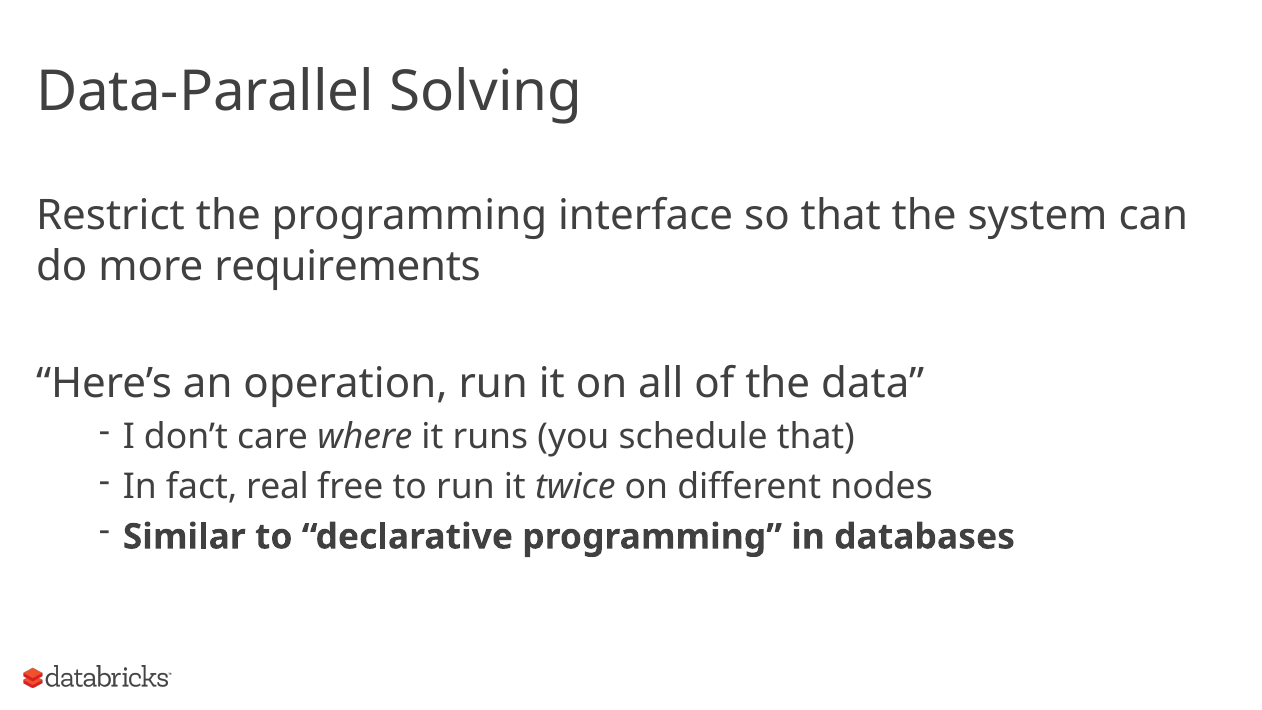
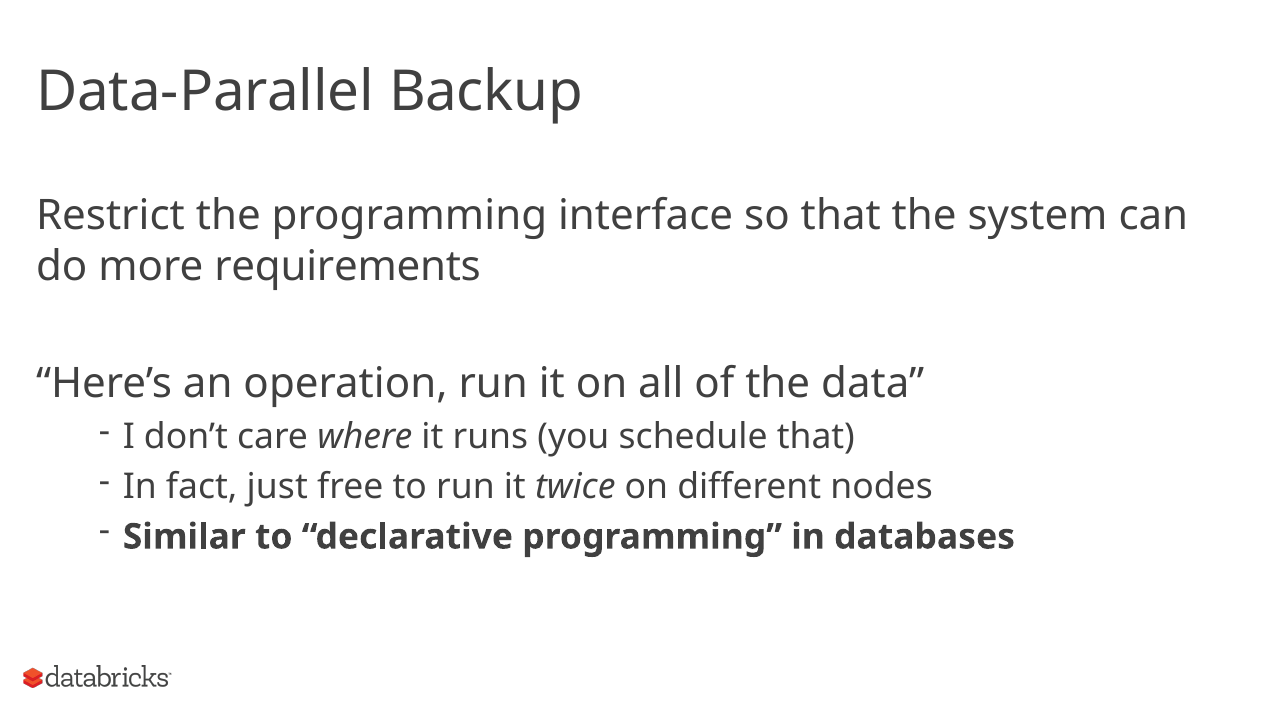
Solving: Solving -> Backup (486, 92)
real: real -> just (277, 487)
